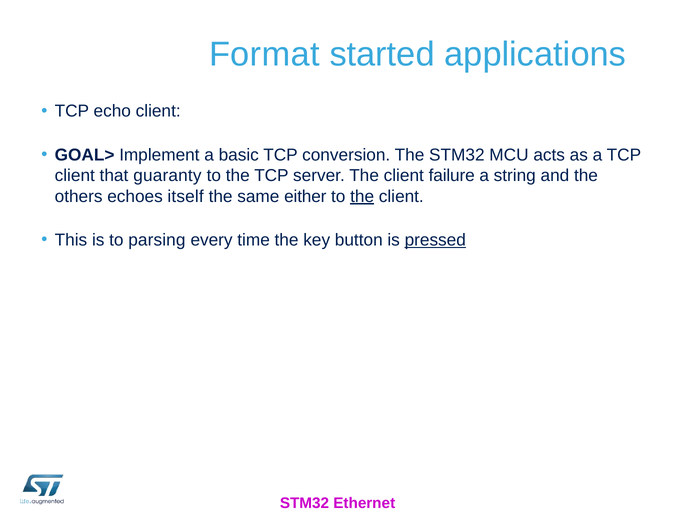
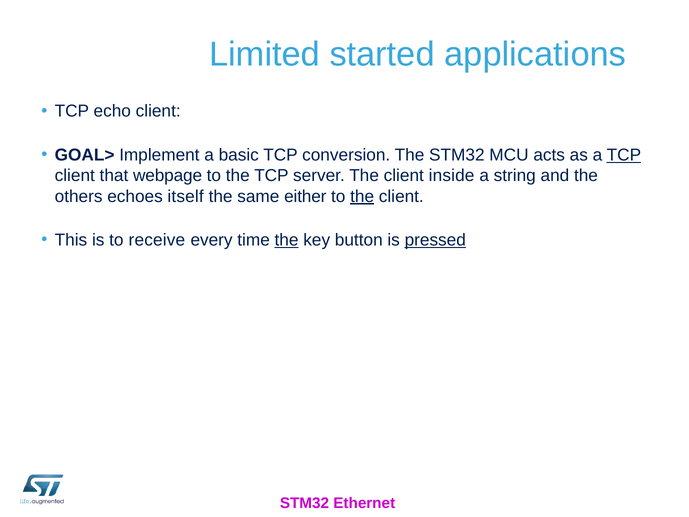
Format: Format -> Limited (265, 54)
TCP underline: none -> present (624, 155)
guaranty: guaranty -> webpage (168, 176)
failure: failure -> inside (452, 176)
parsing: parsing -> receive (157, 240)
the underline: none -> present (287, 240)
